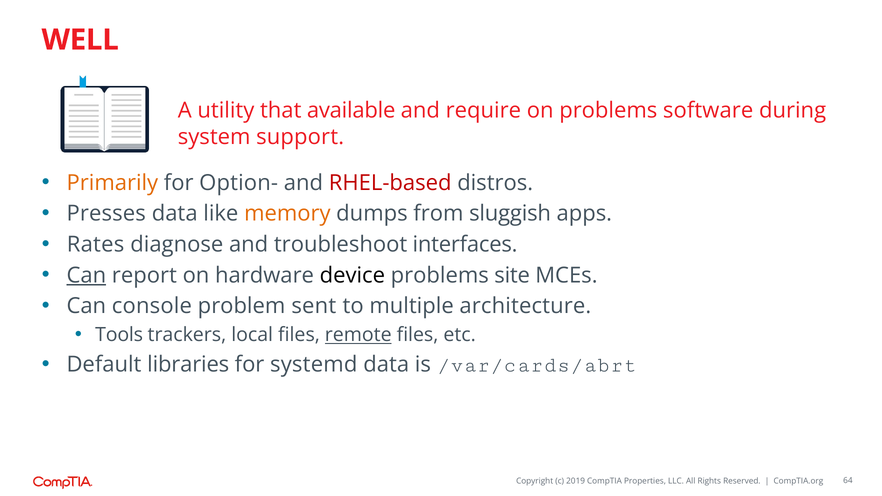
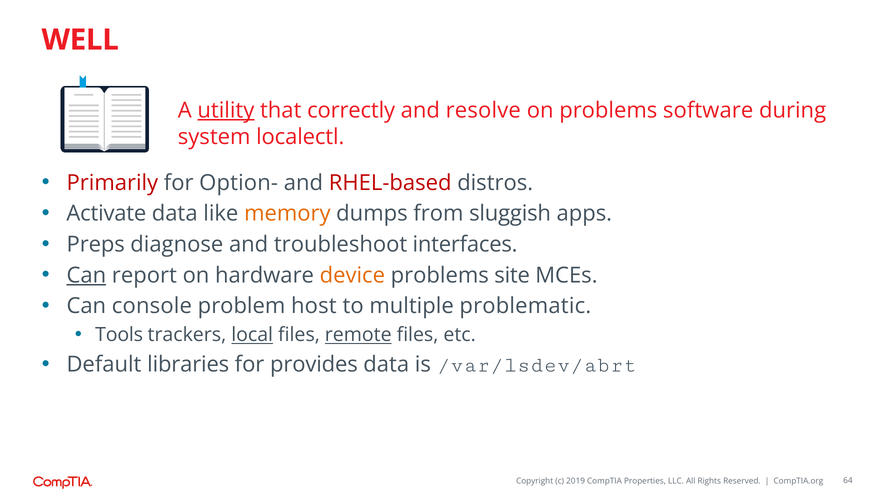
utility underline: none -> present (226, 110)
available: available -> correctly (351, 110)
require: require -> resolve (483, 110)
support: support -> localectl (300, 137)
Primarily colour: orange -> red (112, 183)
Presses: Presses -> Activate (106, 214)
Rates: Rates -> Preps (96, 245)
device colour: black -> orange (352, 275)
sent: sent -> host (314, 306)
architecture: architecture -> problematic (525, 306)
local underline: none -> present (252, 335)
systemd: systemd -> provides (314, 365)
/var/cards/abrt: /var/cards/abrt -> /var/lsdev/abrt (537, 365)
